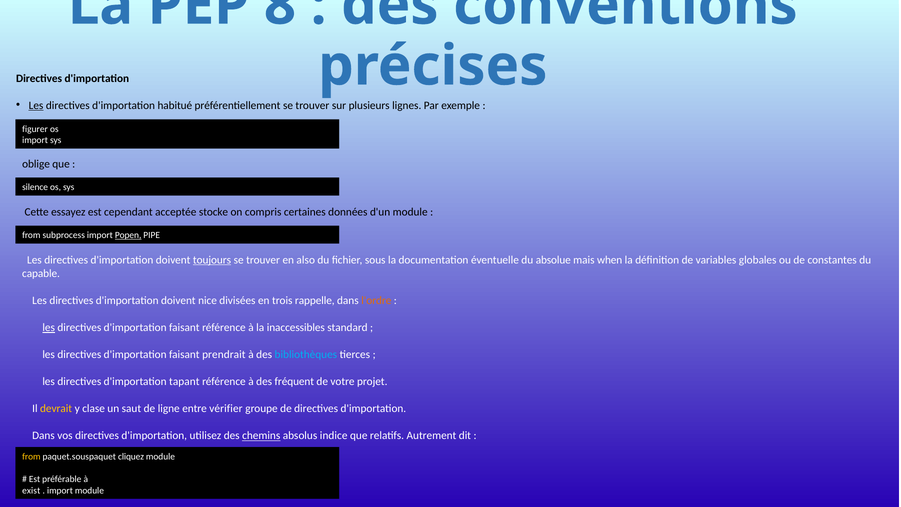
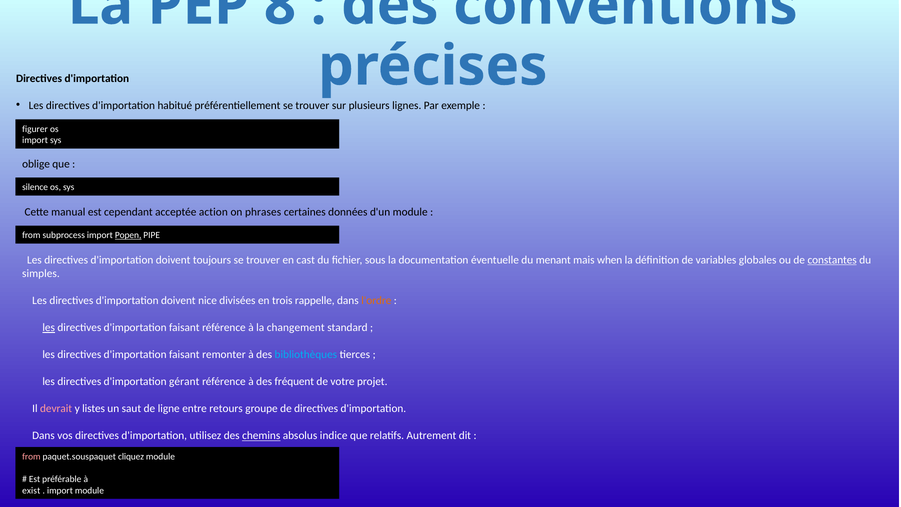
Les underline: present -> none (36, 105)
essayez: essayez -> manual (68, 212)
stocke: stocke -> action (213, 212)
compris: compris -> phrases (263, 212)
toujours underline: present -> none (212, 260)
also: also -> cast (306, 260)
absolue: absolue -> menant (553, 260)
constantes underline: none -> present (832, 260)
capable: capable -> simples (41, 273)
inaccessibles: inaccessibles -> changement (296, 327)
prendrait: prendrait -> remonter (224, 355)
tapant: tapant -> gérant (184, 382)
devrait colour: yellow -> pink (56, 409)
clase: clase -> listes (94, 409)
vérifier: vérifier -> retours (226, 409)
from colour: yellow -> pink (31, 457)
